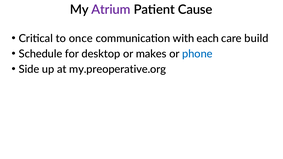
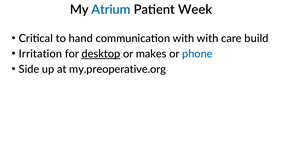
Atrium colour: purple -> blue (111, 10)
Cause: Cause -> Week (195, 10)
once: once -> hand (81, 39)
with each: each -> with (208, 39)
Schedule: Schedule -> Irritation (40, 54)
desktop underline: none -> present (101, 54)
